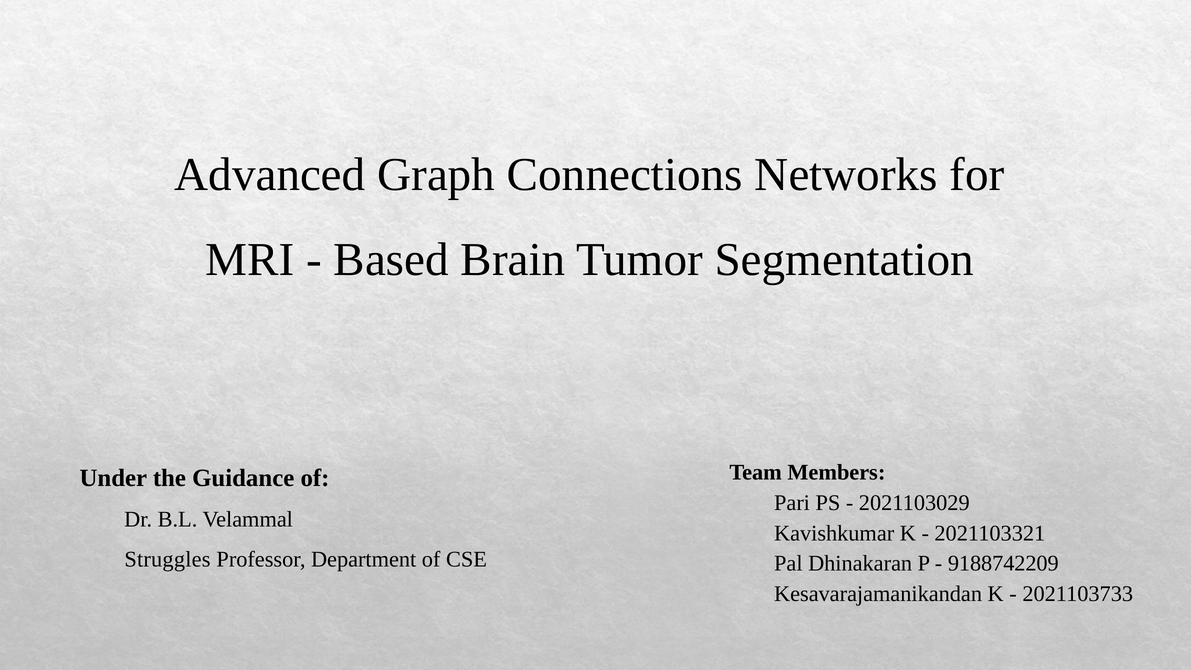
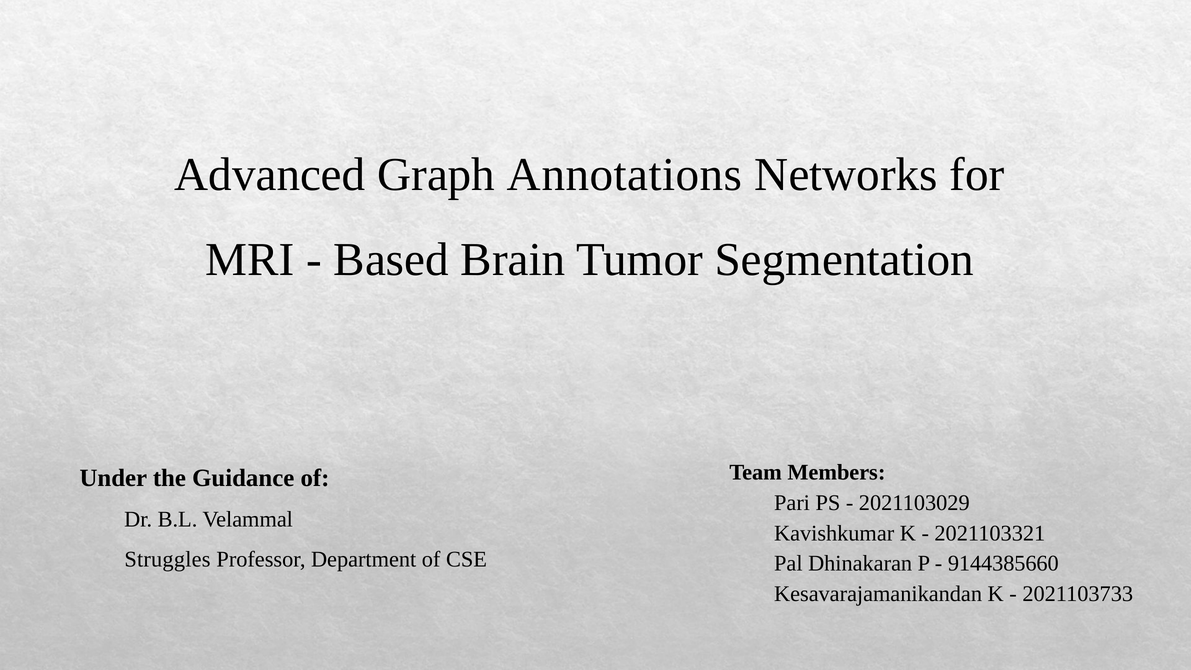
Connections: Connections -> Annotations (625, 175)
9188742209: 9188742209 -> 9144385660 (1003, 563)
